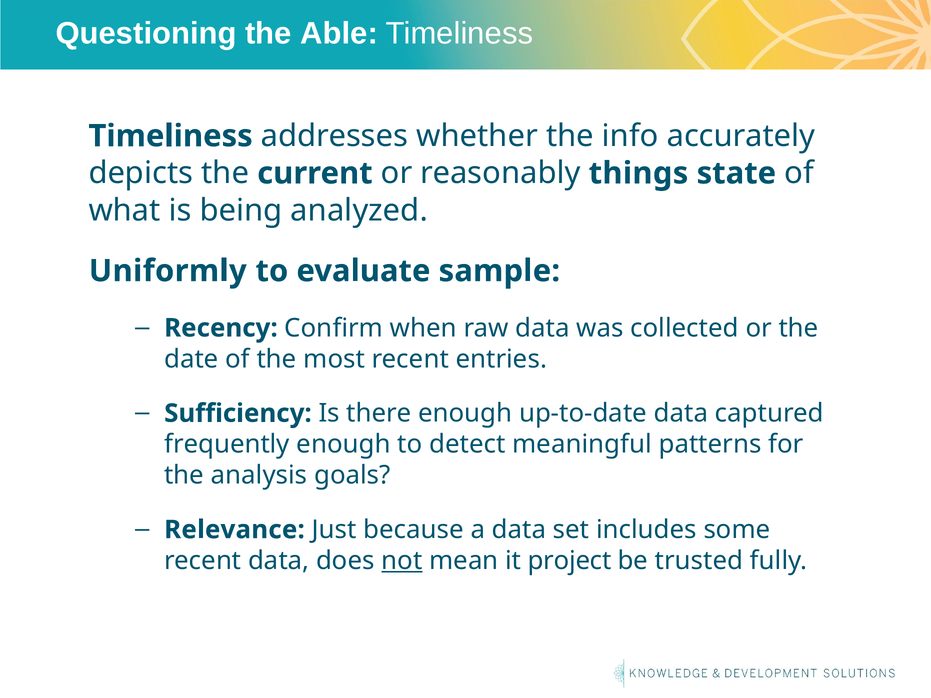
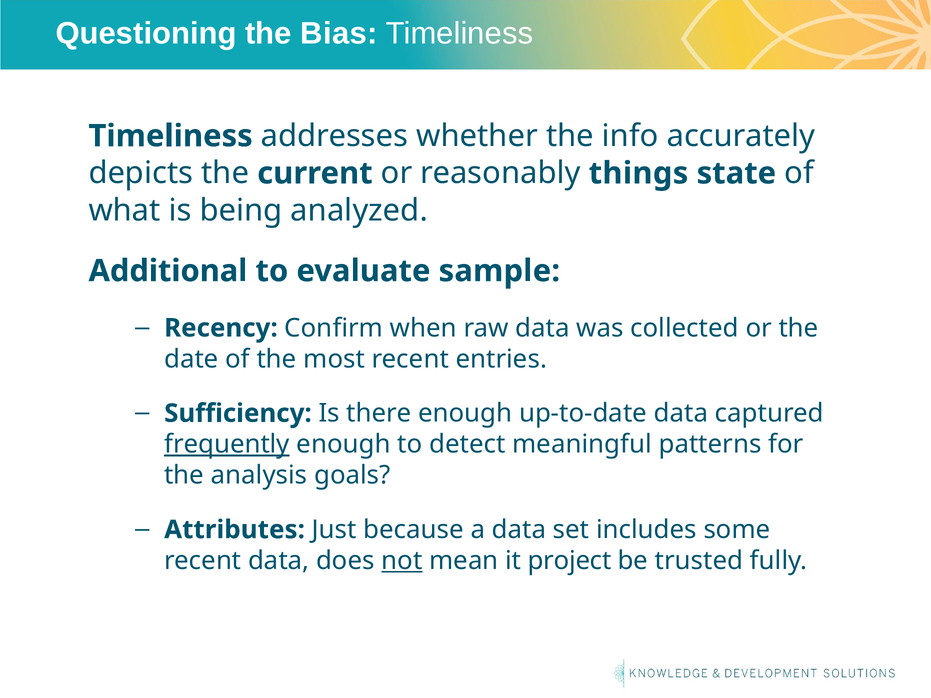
Able: Able -> Bias (339, 33)
Uniformly: Uniformly -> Additional (168, 271)
frequently underline: none -> present (227, 445)
Relevance: Relevance -> Attributes (235, 530)
